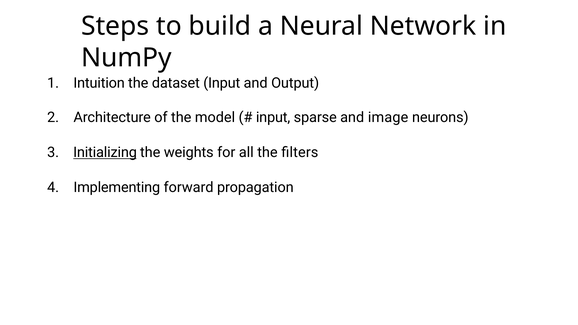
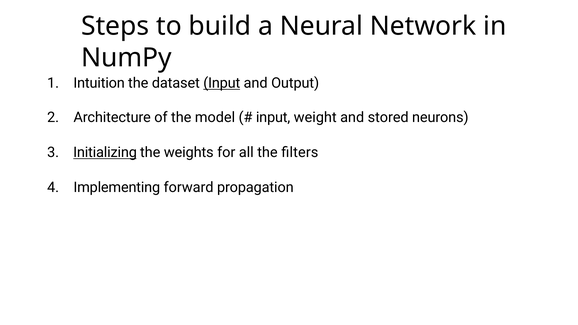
Input underline: none -> present (222, 83)
sparse: sparse -> weight (315, 118)
image: image -> stored (388, 118)
